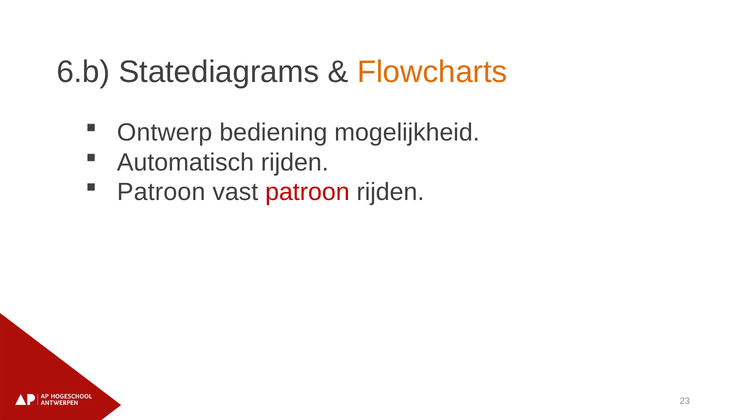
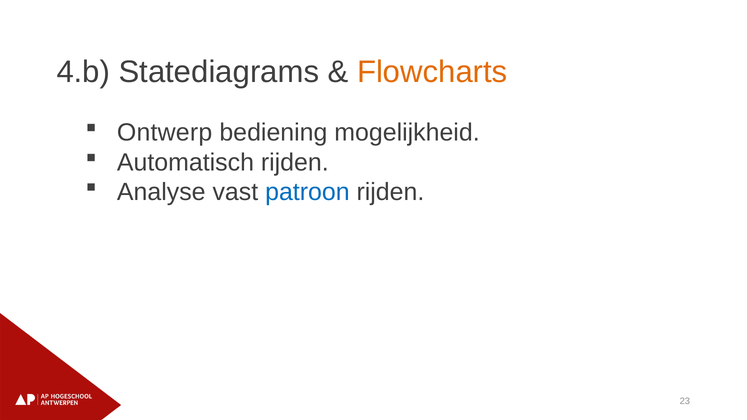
6.b: 6.b -> 4.b (83, 72)
Patroon: Patroon -> Analyse (161, 192)
patroon colour: red -> blue (307, 192)
